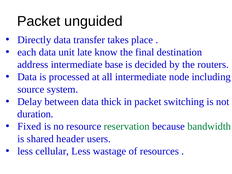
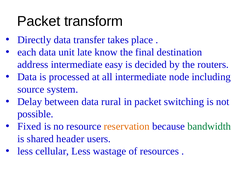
unguided: unguided -> transform (94, 21)
base: base -> easy (114, 65)
thick: thick -> rural (111, 102)
duration: duration -> possible (35, 114)
reservation colour: green -> orange (127, 126)
